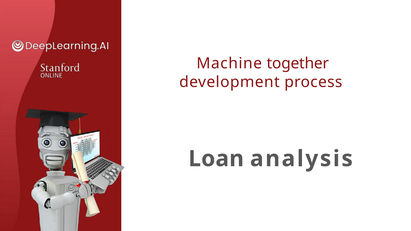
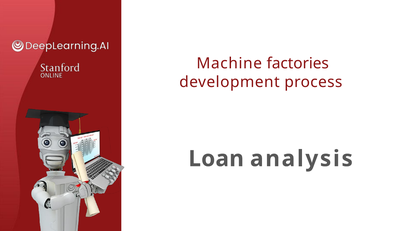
together: together -> factories (298, 64)
